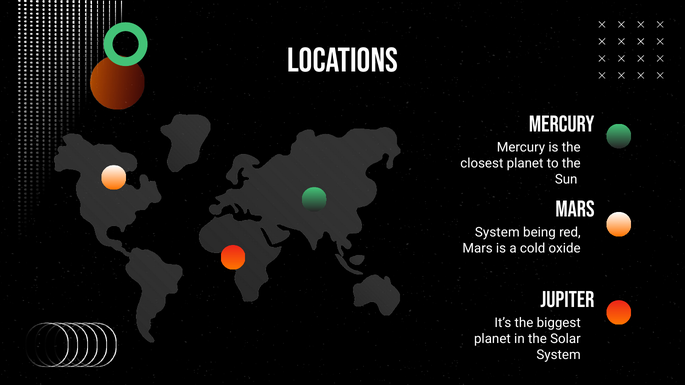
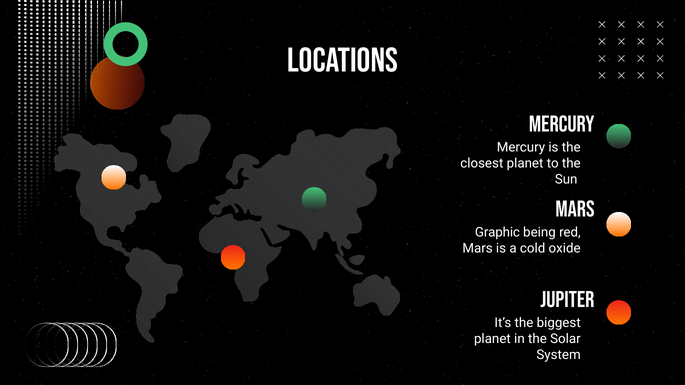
System: System -> Graphic (497, 232)
